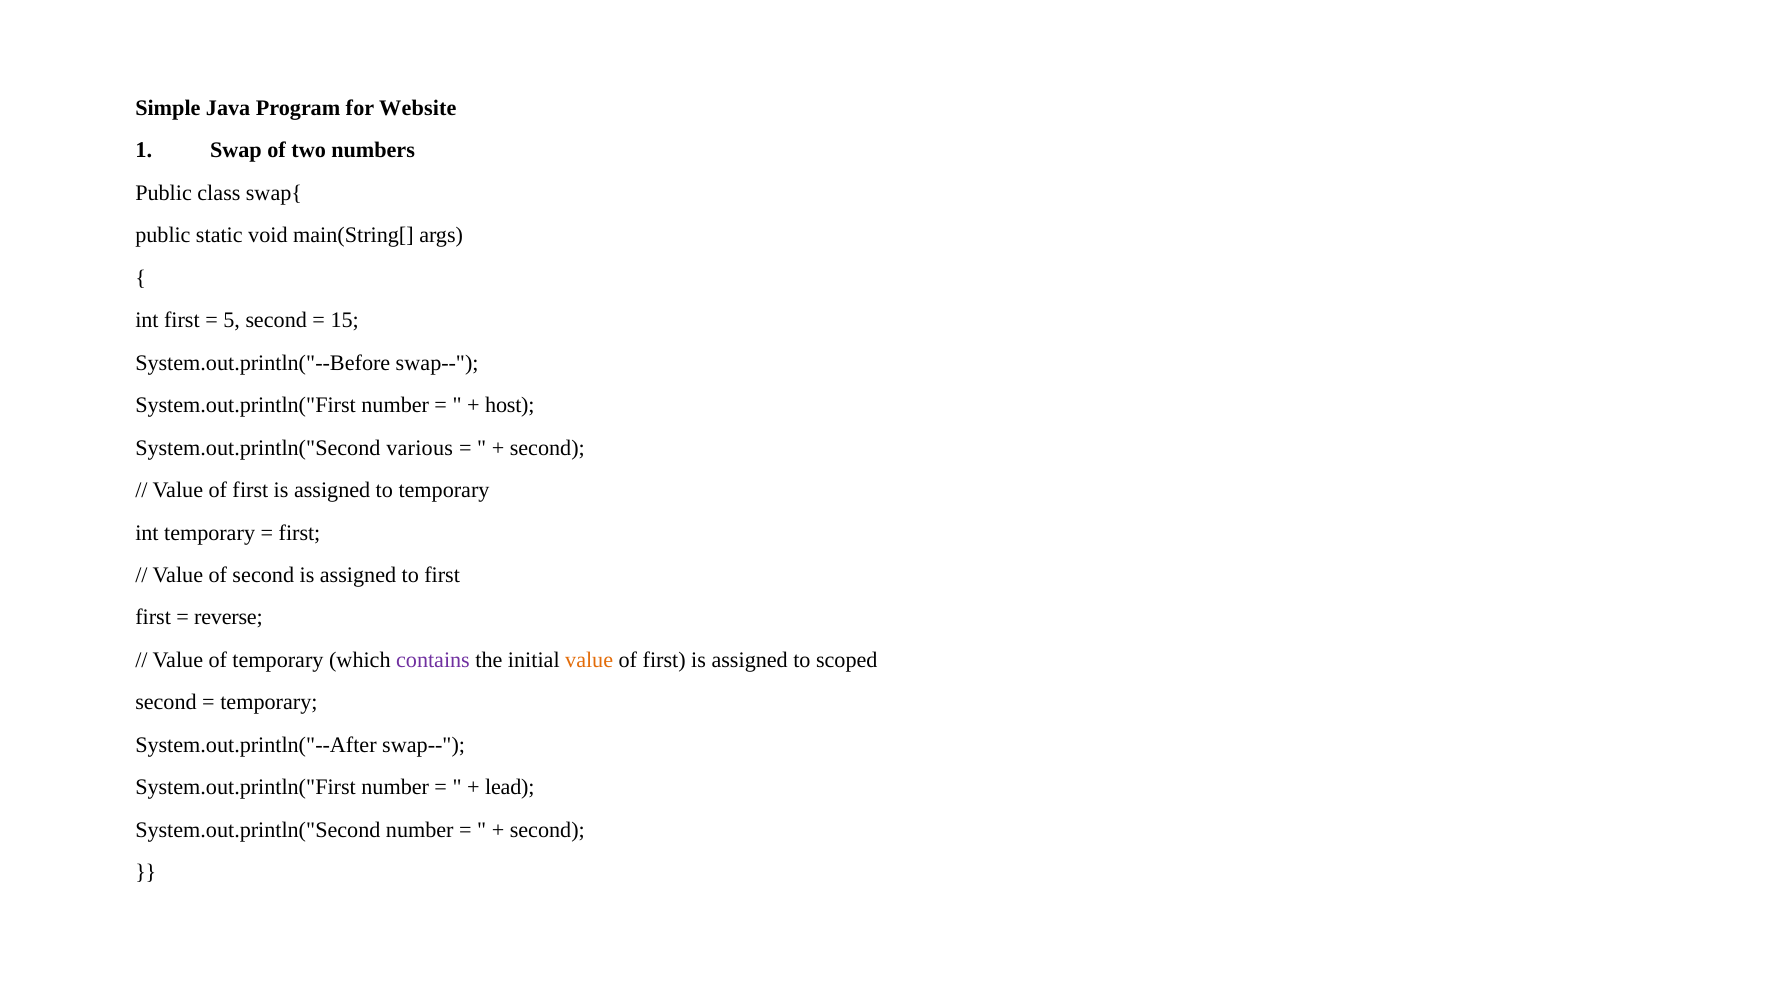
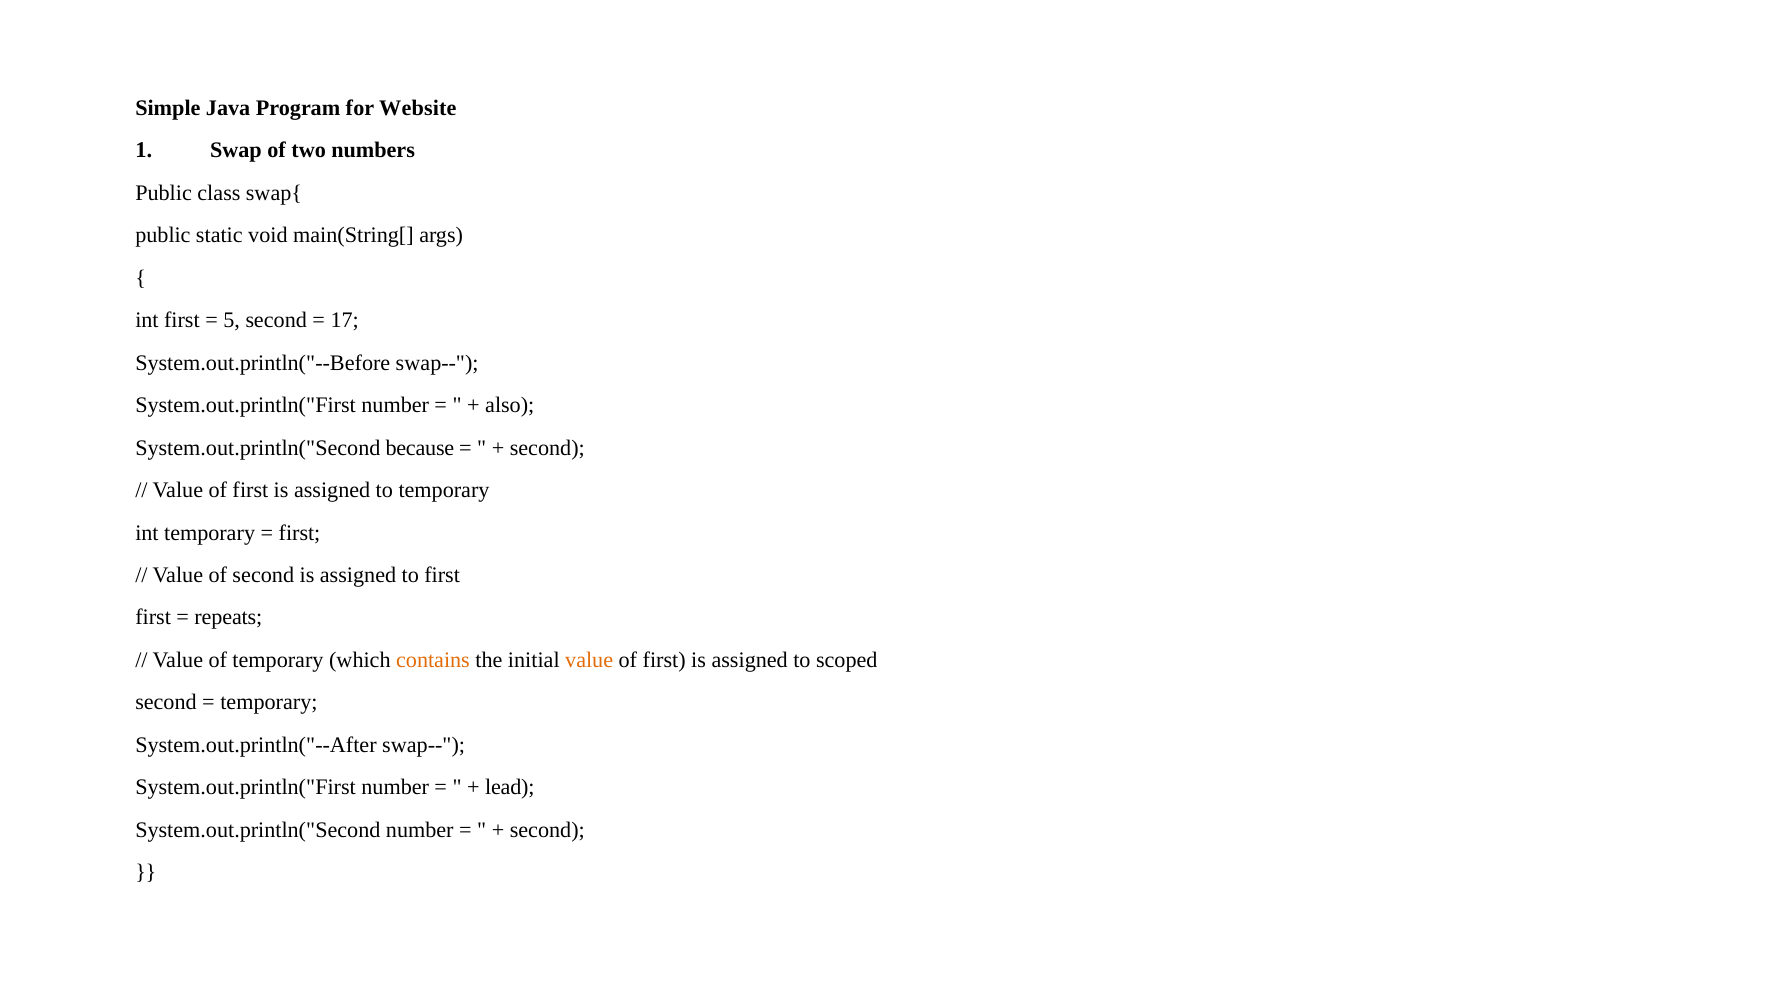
15: 15 -> 17 (345, 320)
host: host -> also (510, 405)
various: various -> because (420, 448)
reverse: reverse -> repeats (228, 617)
contains colour: purple -> orange (433, 660)
